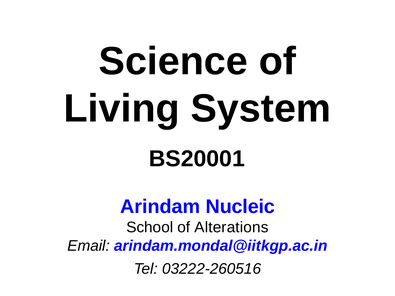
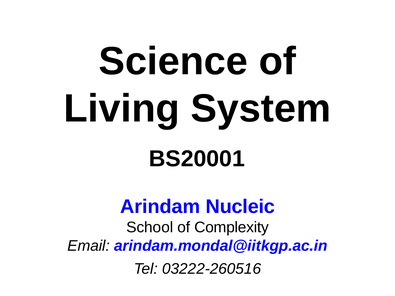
Alterations: Alterations -> Complexity (232, 227)
